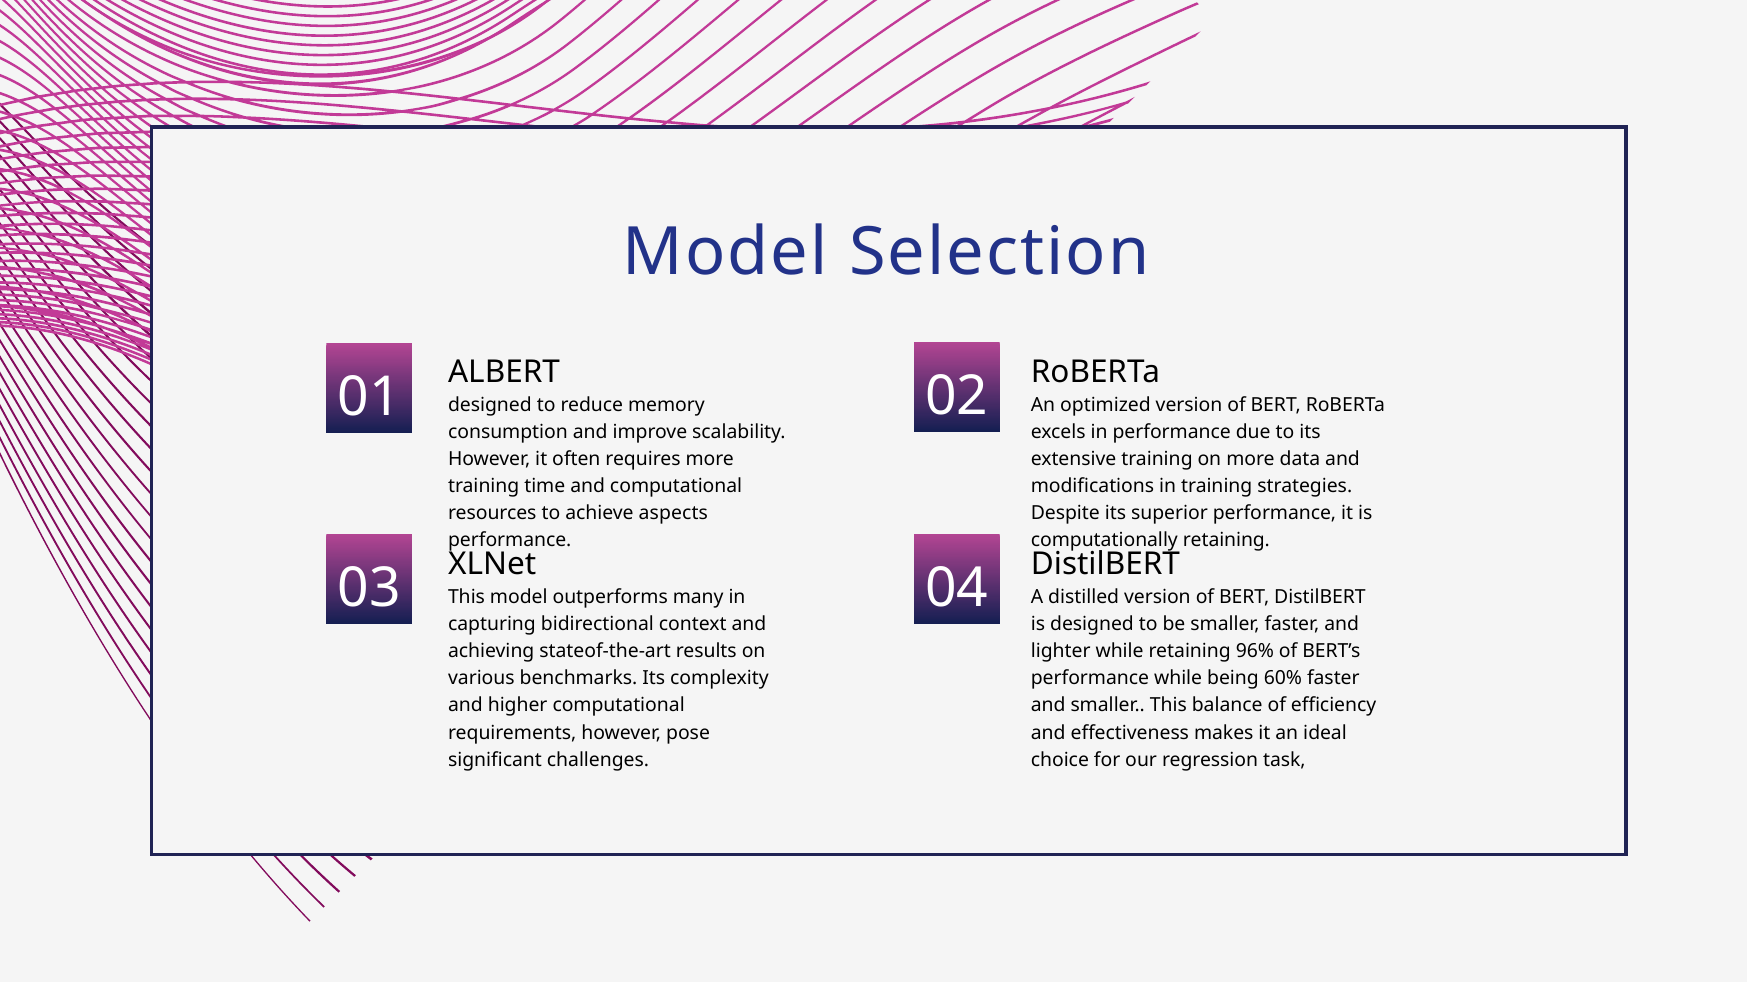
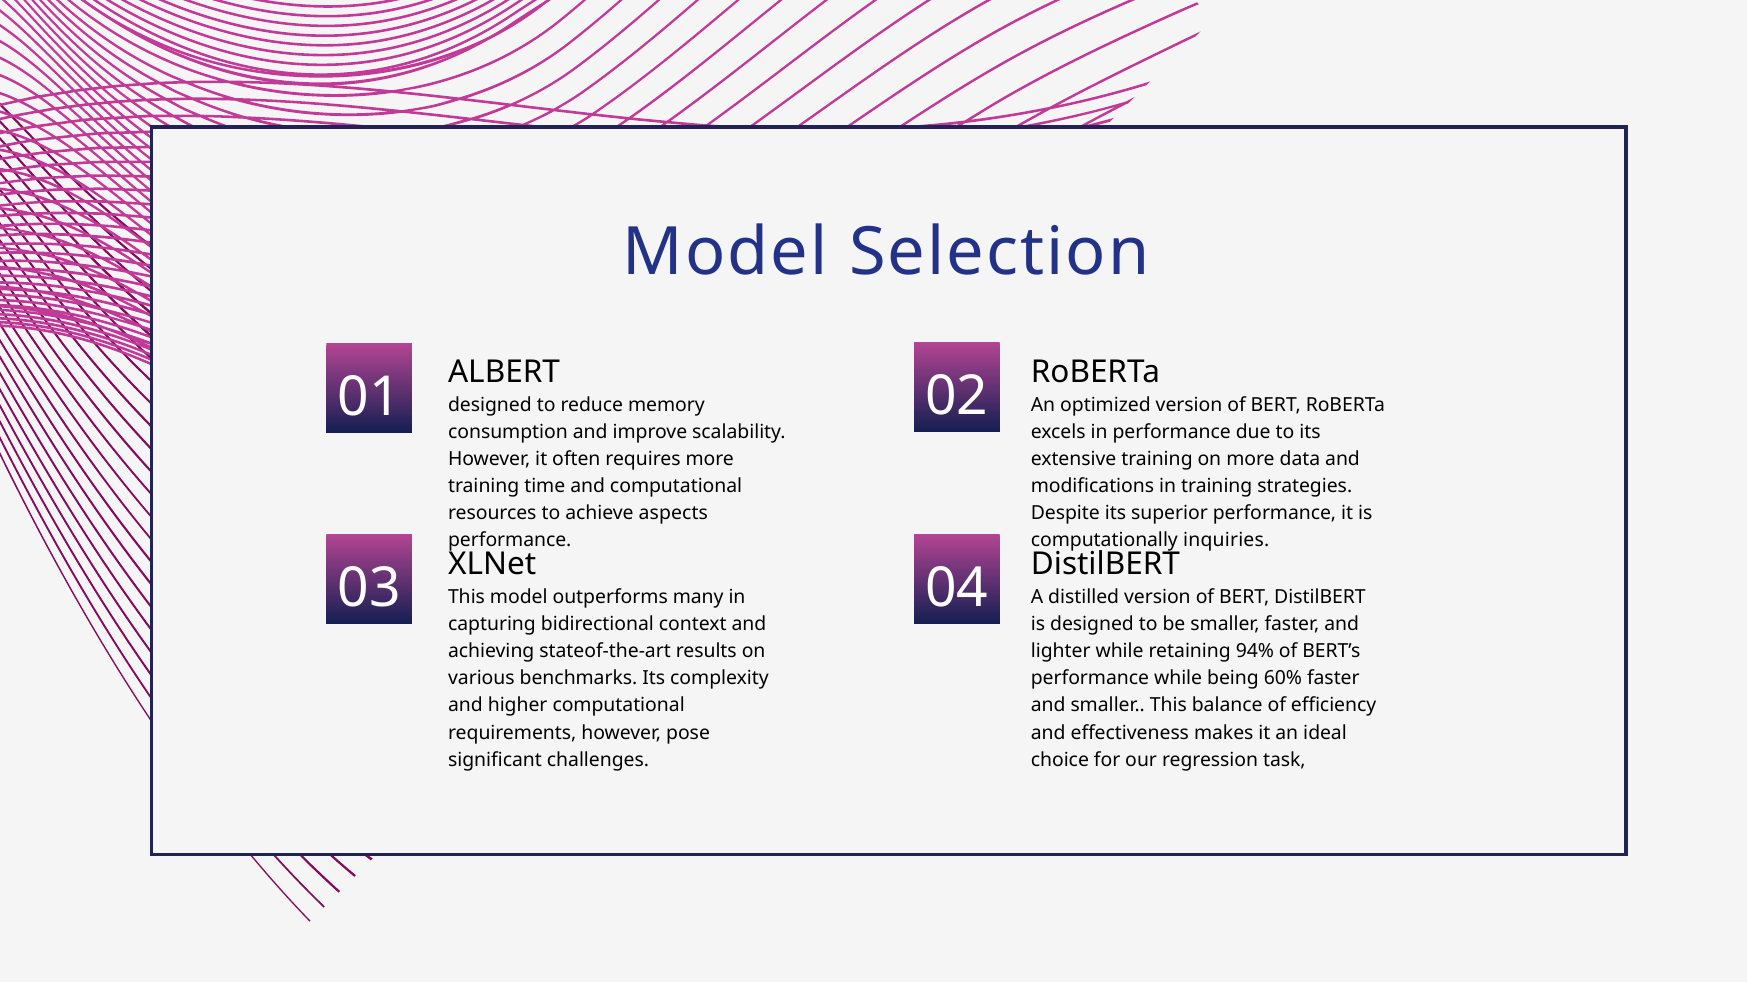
computationally retaining: retaining -> inquiries (1226, 541)
96%: 96% -> 94% (1255, 652)
